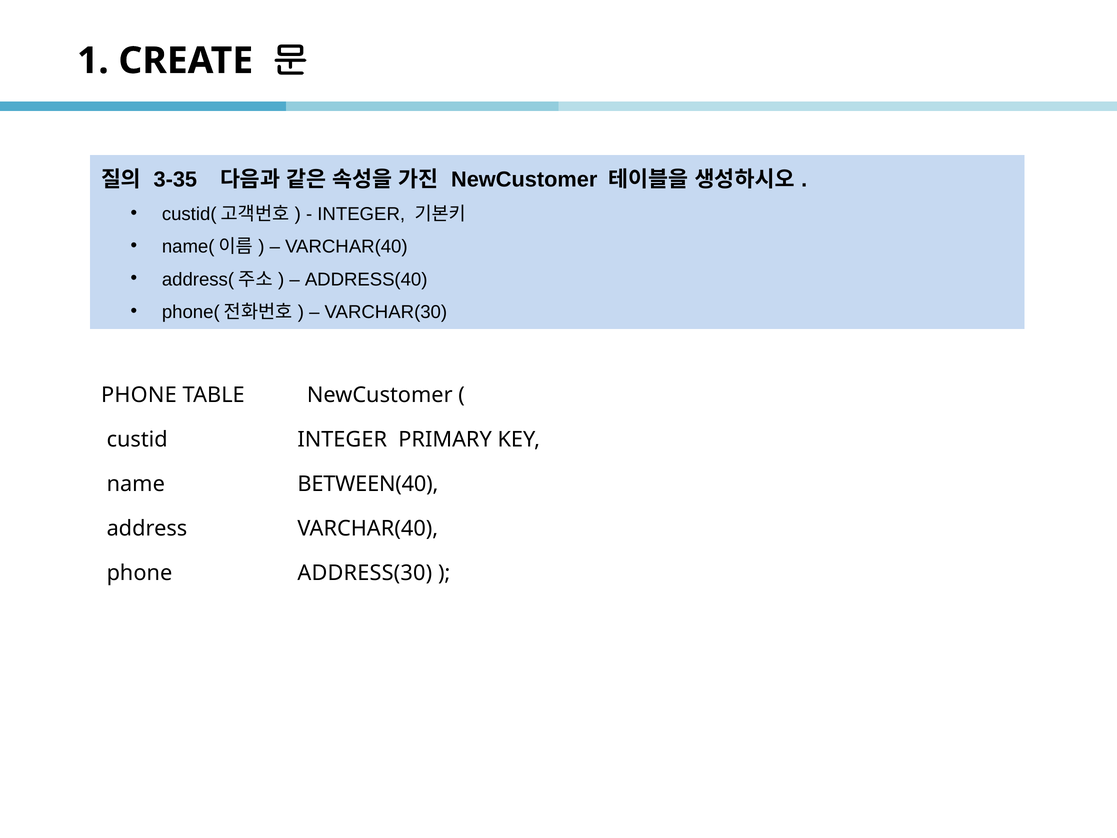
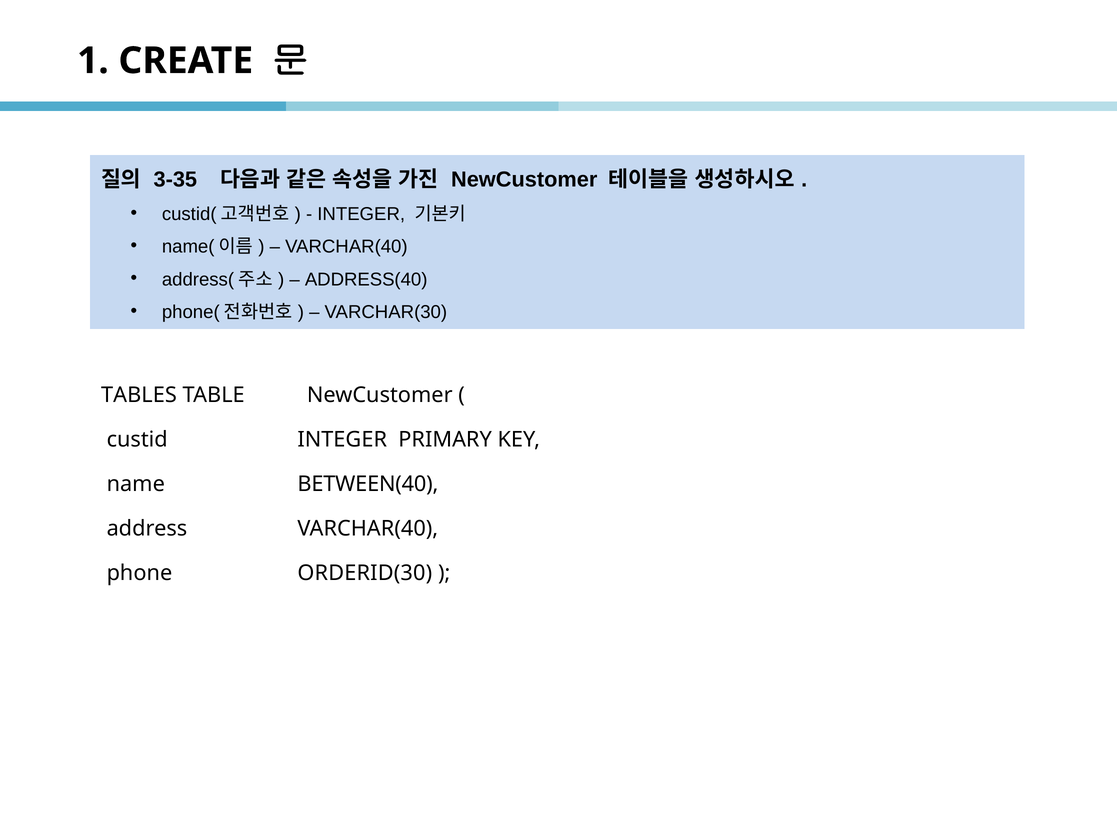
PHONE: PHONE -> TABLES (139, 395)
ADDRESS(30: ADDRESS(30 -> ORDERID(30 (365, 573)
